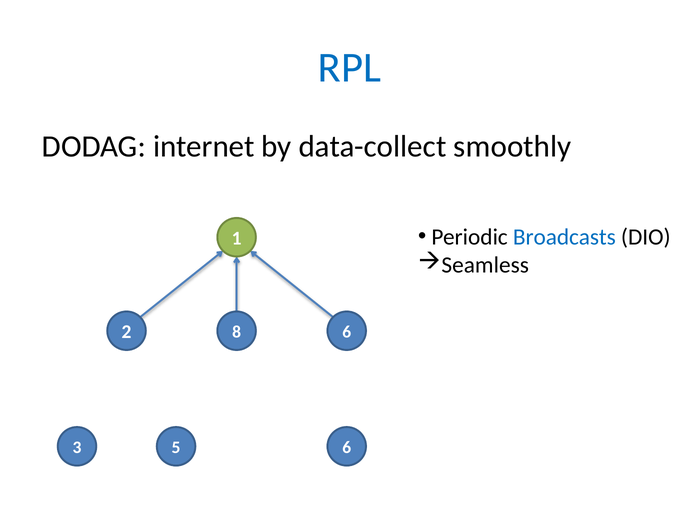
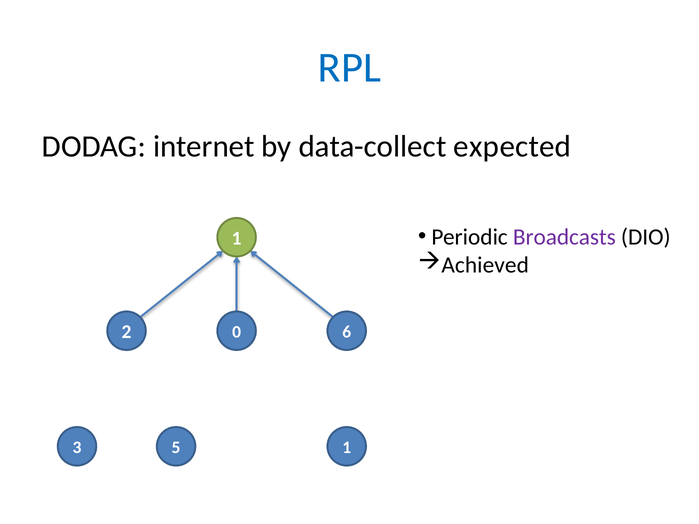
smoothly: smoothly -> expected (512, 147)
Broadcasts colour: blue -> purple (564, 237)
Seamless: Seamless -> Achieved (485, 265)
8: 8 -> 0 (237, 332)
5 6: 6 -> 1 (347, 448)
